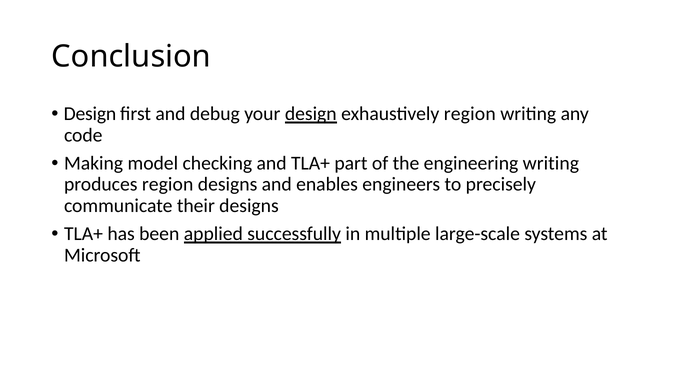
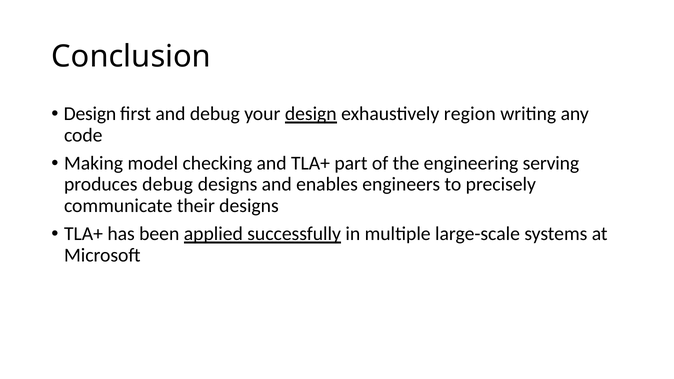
engineering writing: writing -> serving (551, 163)
produces region: region -> debug (168, 185)
